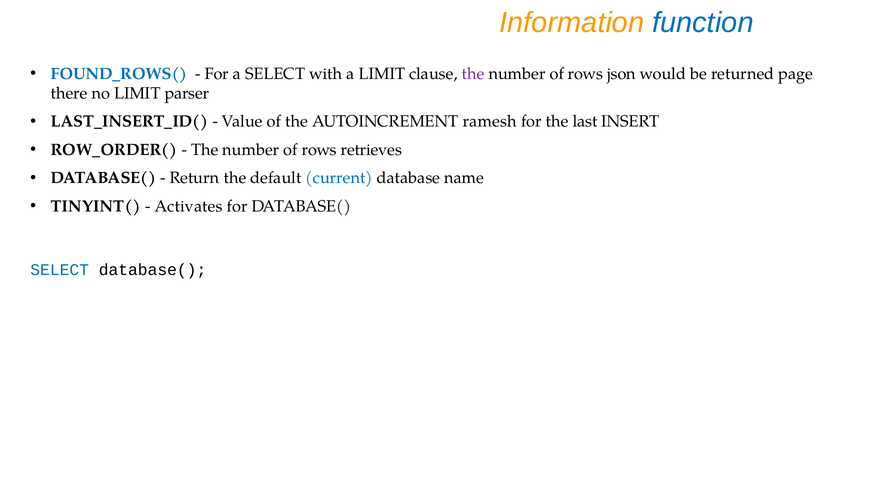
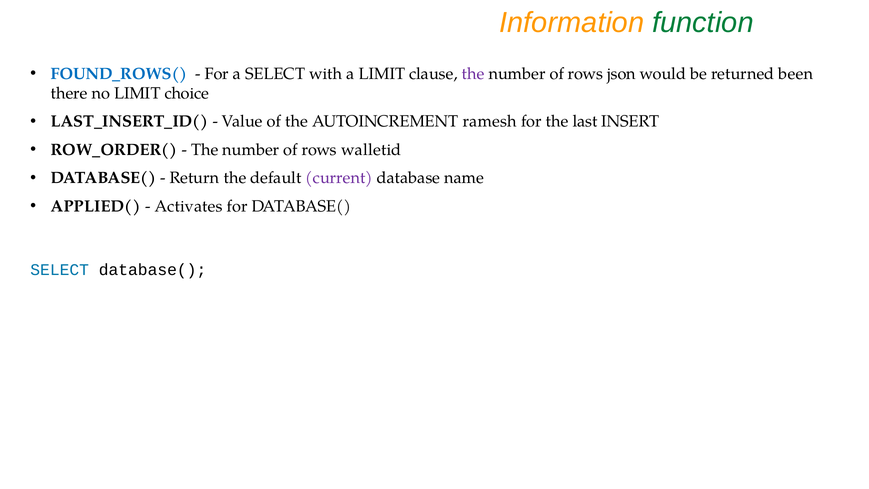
function colour: blue -> green (703, 23)
page: page -> been (796, 74)
parser: parser -> choice (187, 93)
retrieves: retrieves -> walletid (371, 150)
current colour: blue -> purple (339, 178)
TINYINT(: TINYINT( -> APPLIED( (96, 206)
